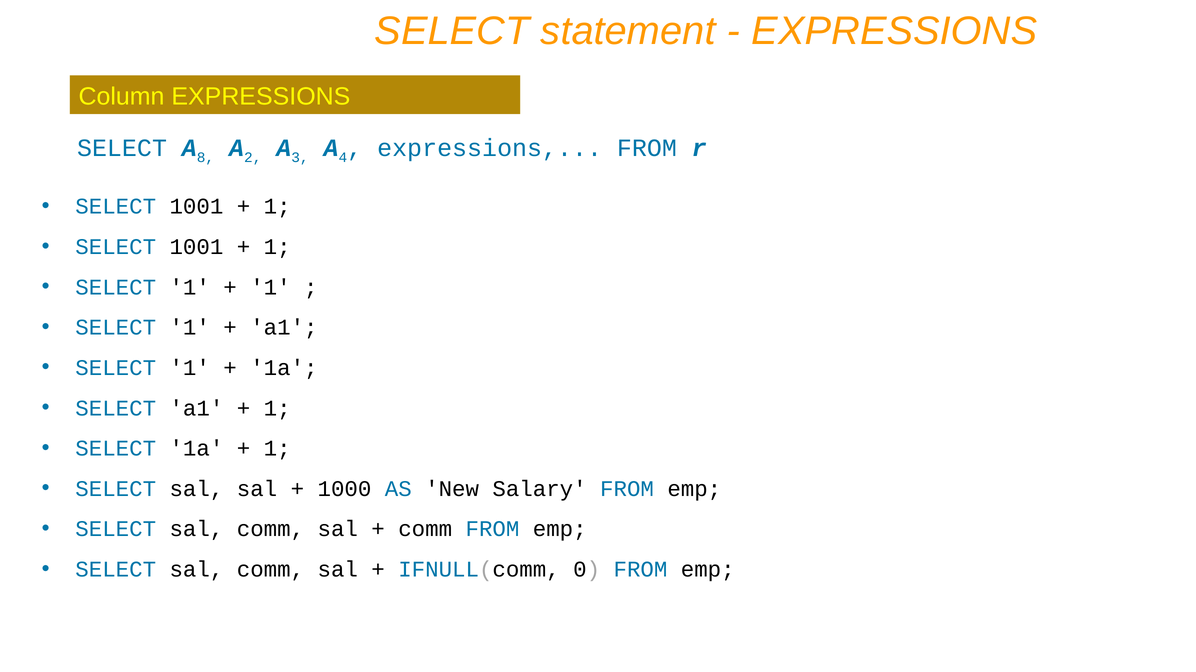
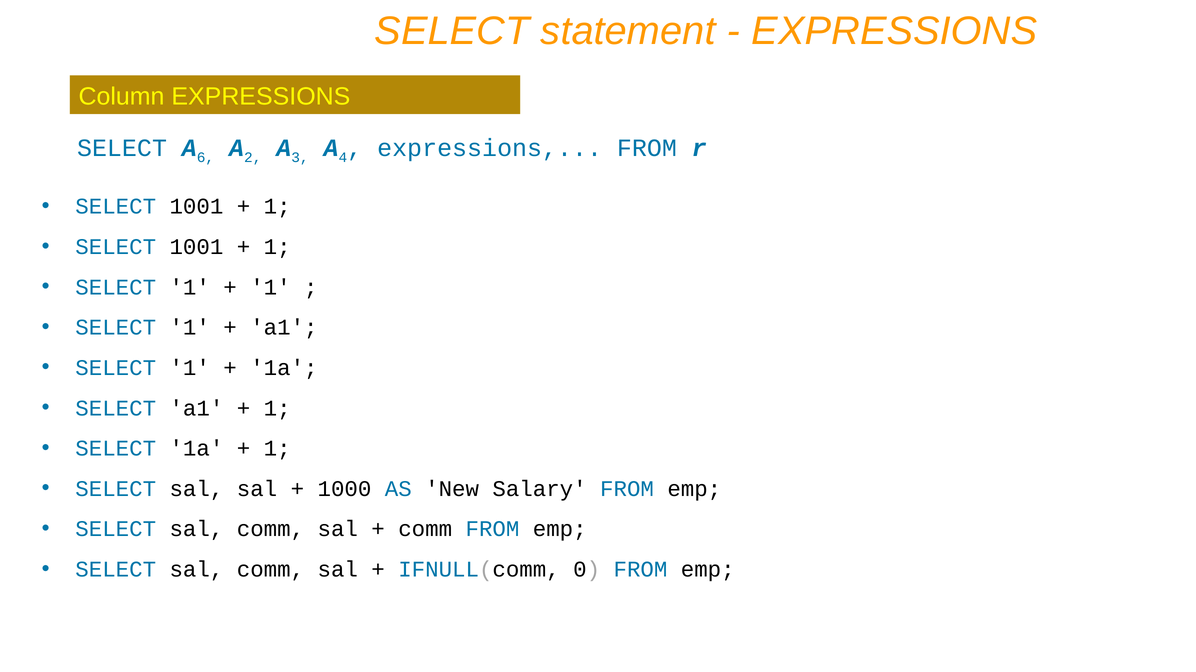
8: 8 -> 6 (205, 158)
